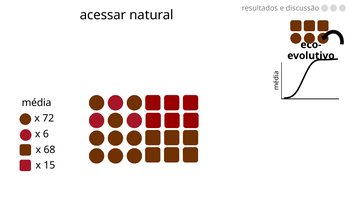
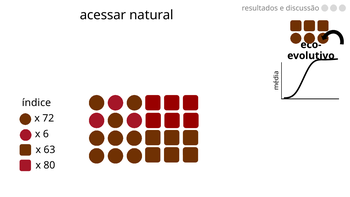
média: média -> índice (36, 103)
68: 68 -> 63 (49, 150)
15: 15 -> 80 (49, 165)
